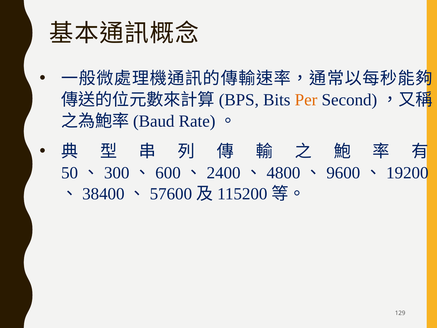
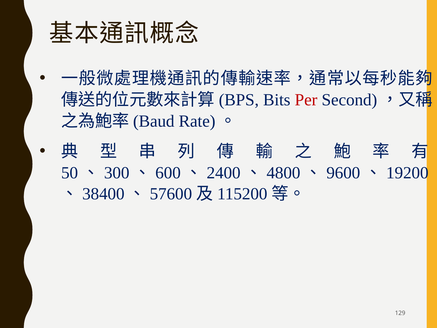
Per colour: orange -> red (306, 100)
